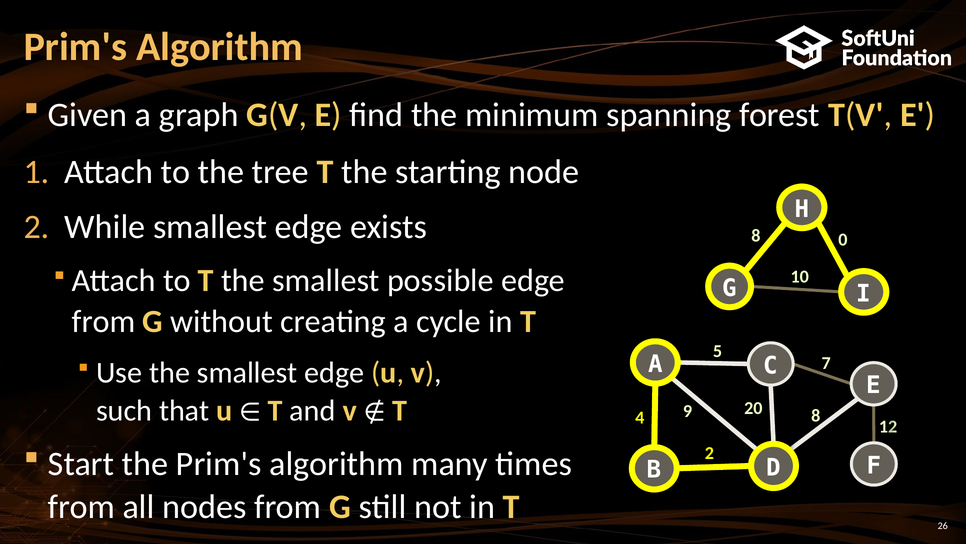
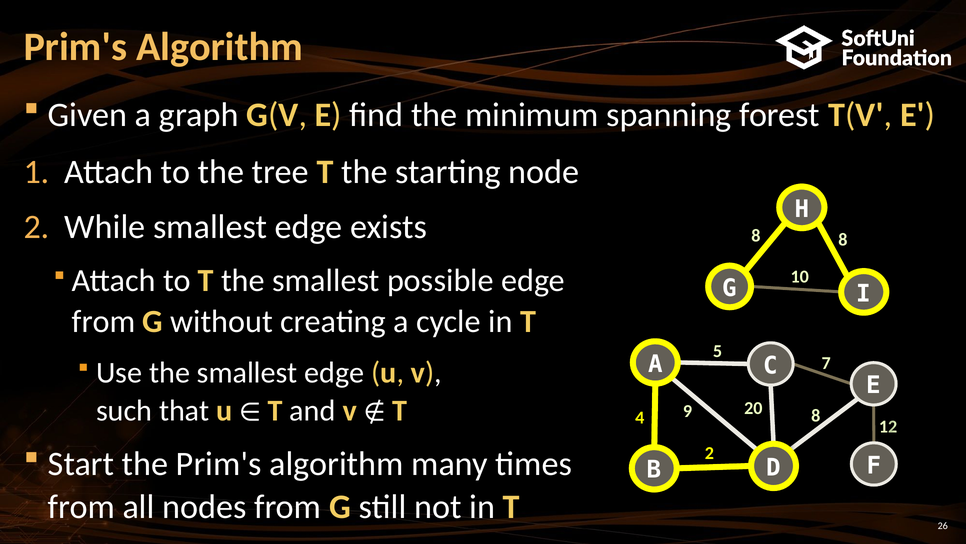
8 0: 0 -> 8 (843, 240)
